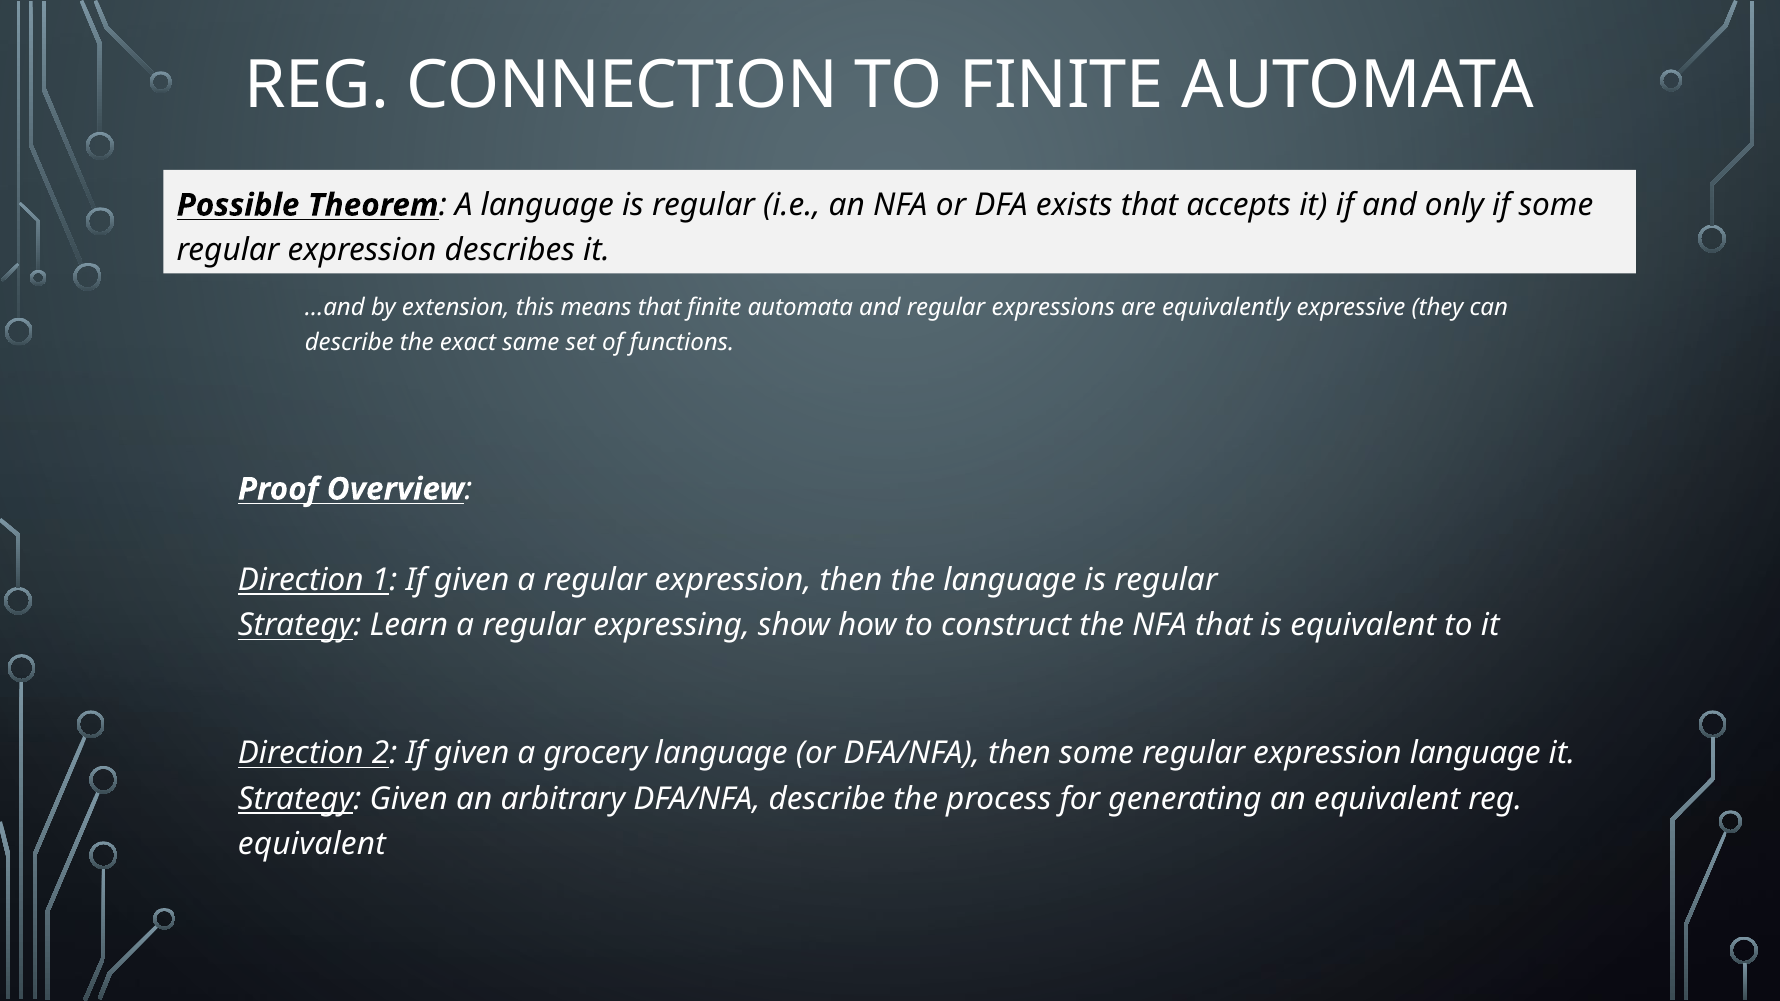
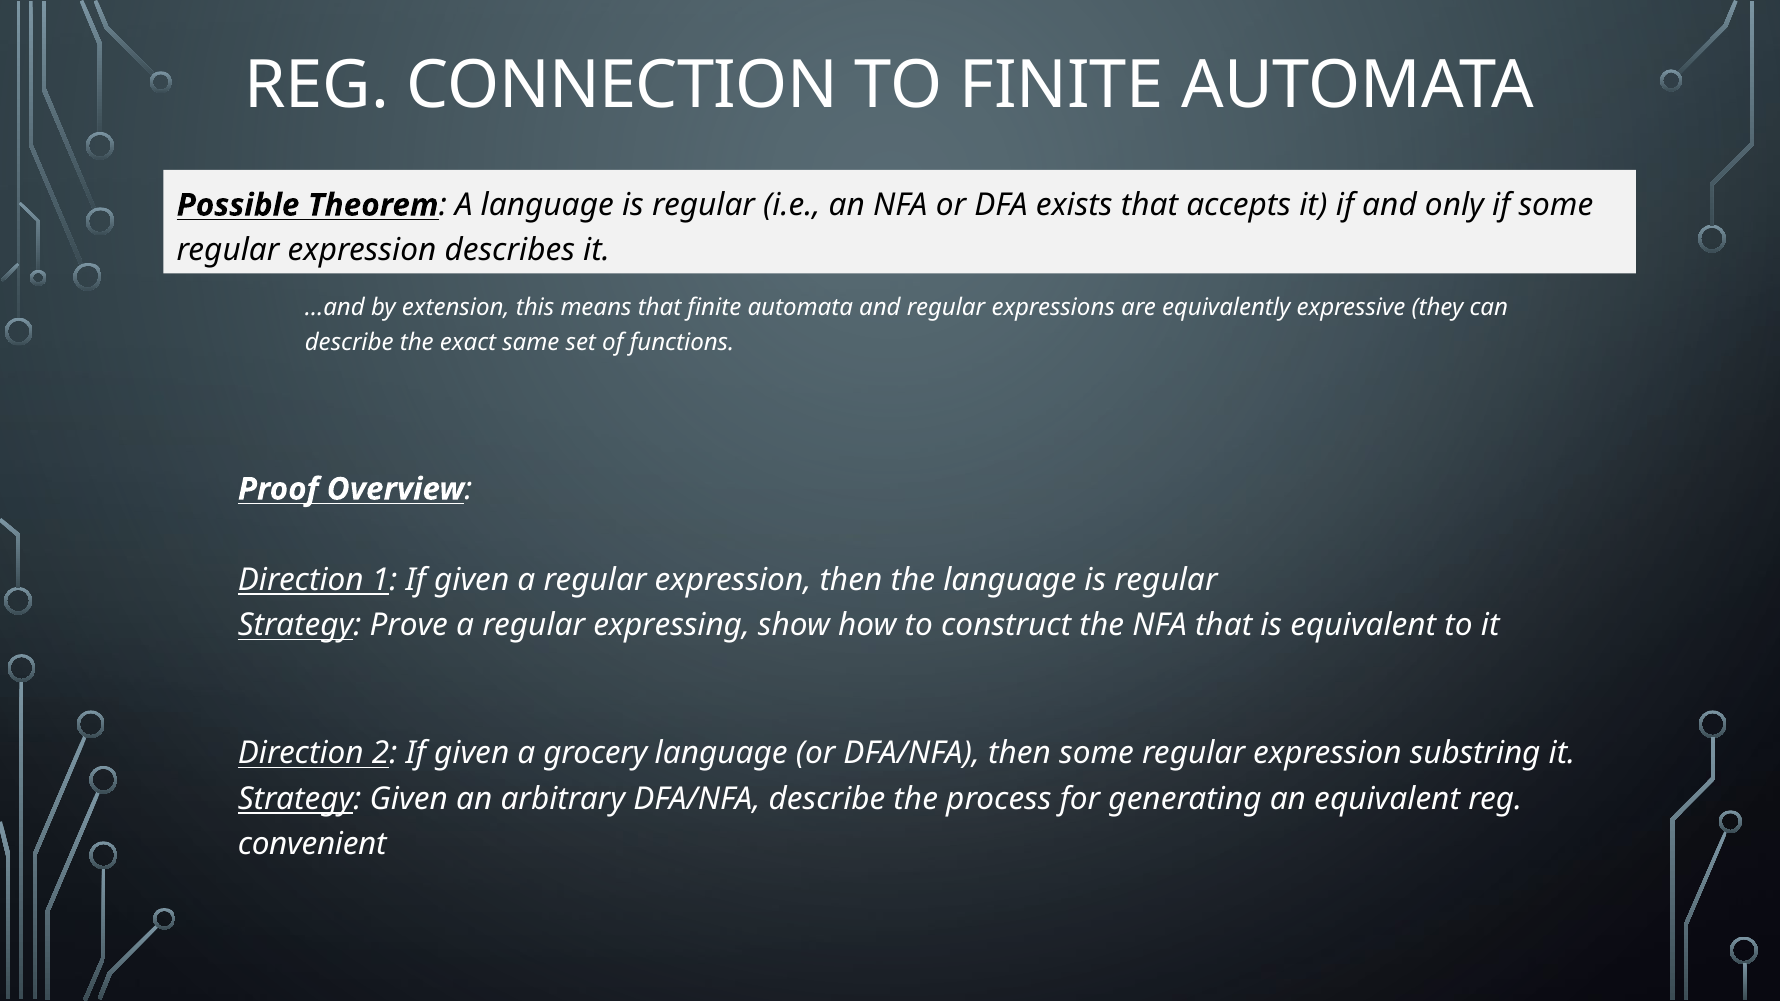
Learn: Learn -> Prove (409, 625)
expression language: language -> substring (1475, 753)
equivalent: equivalent -> convenient (312, 844)
